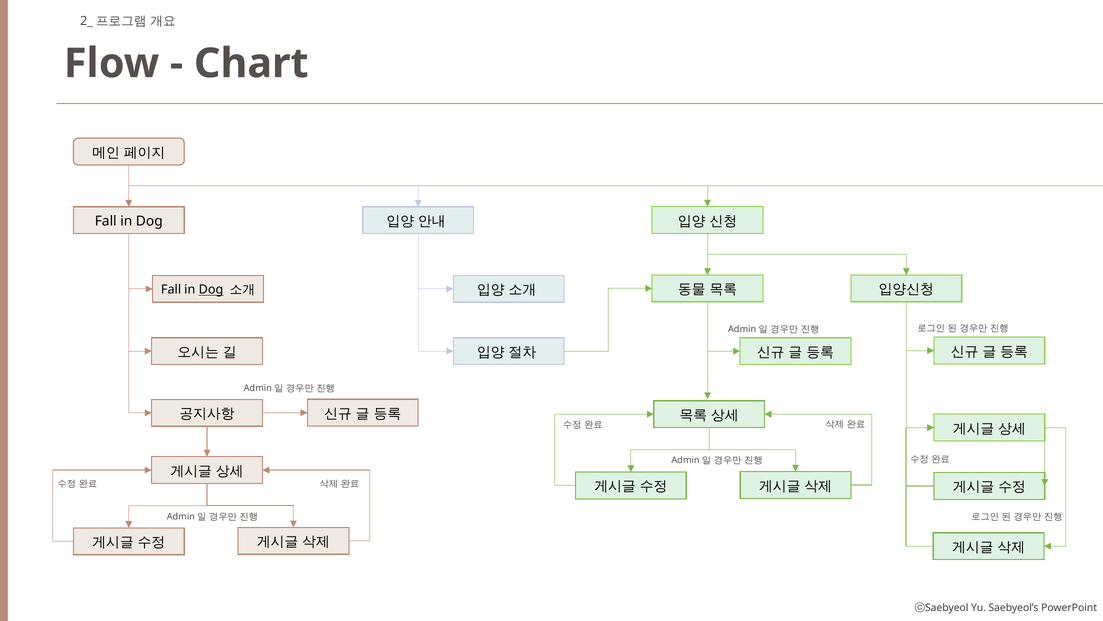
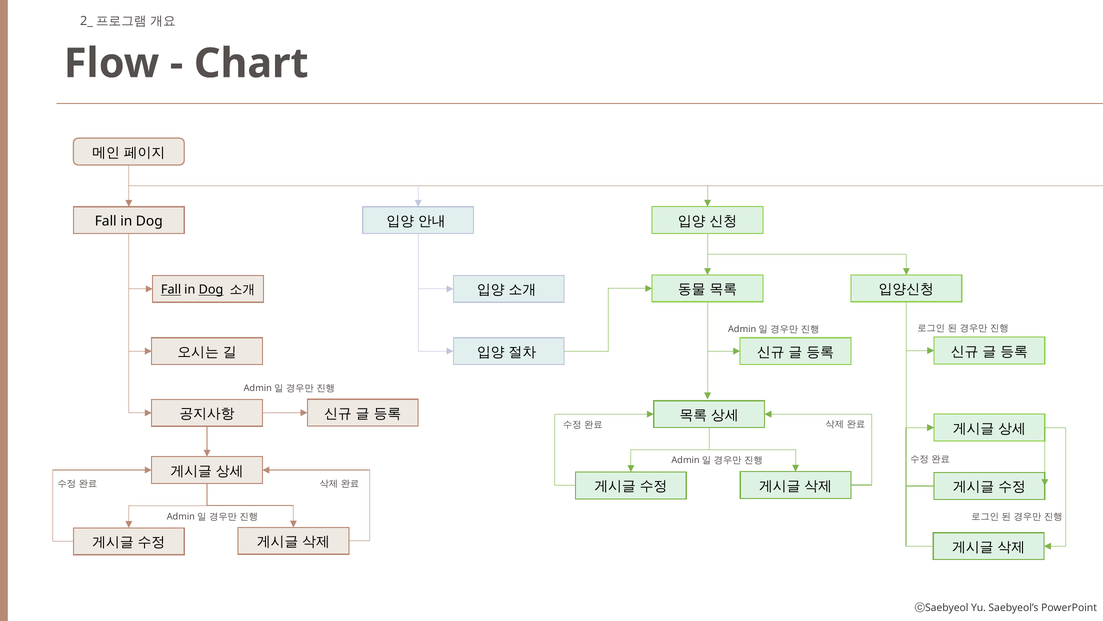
Fall underline: none -> present (171, 290)
